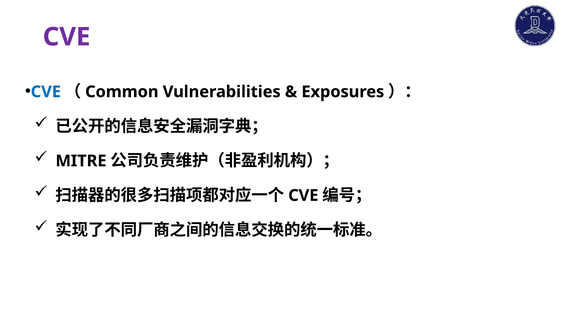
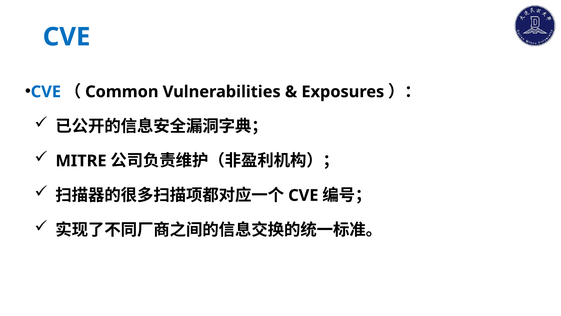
CVE colour: purple -> blue (67, 37)
